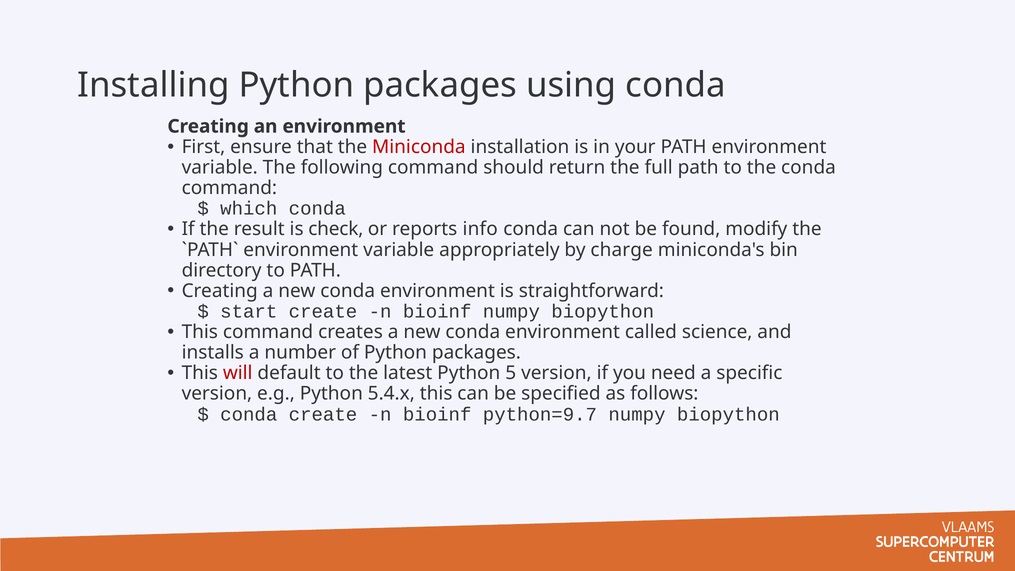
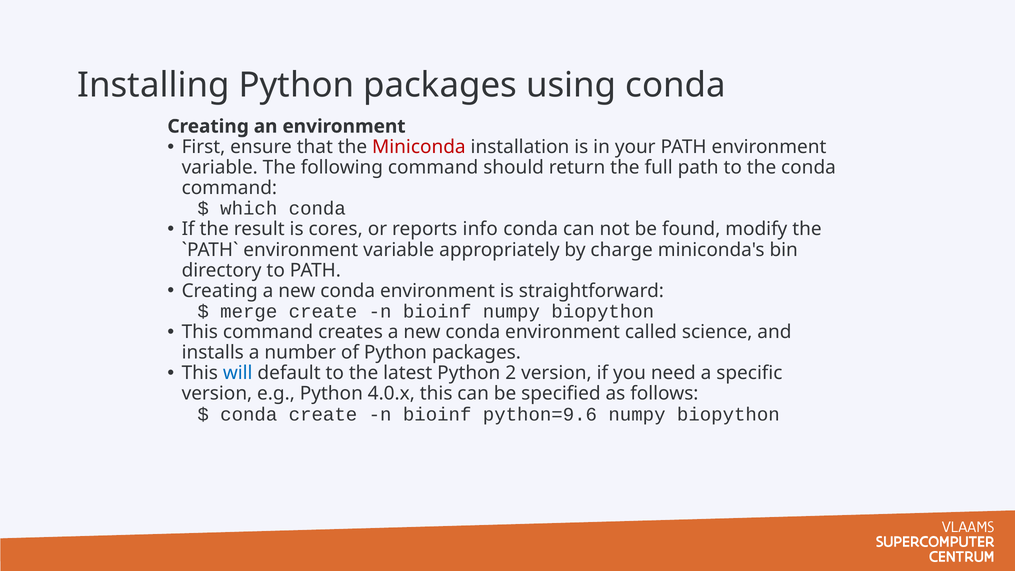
check: check -> cores (336, 229)
start: start -> merge (249, 311)
will colour: red -> blue (238, 373)
5: 5 -> 2 (511, 373)
5.4.x: 5.4.x -> 4.0.x (391, 394)
python=9.7: python=9.7 -> python=9.6 (540, 414)
